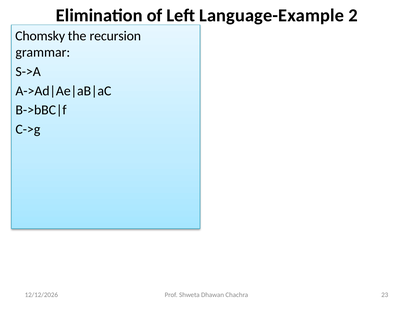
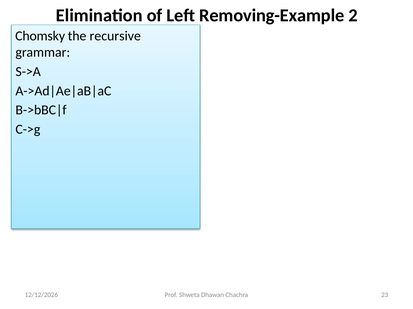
Language-Example: Language-Example -> Removing-Example (272, 15)
recursion: recursion -> recursive (115, 36)
